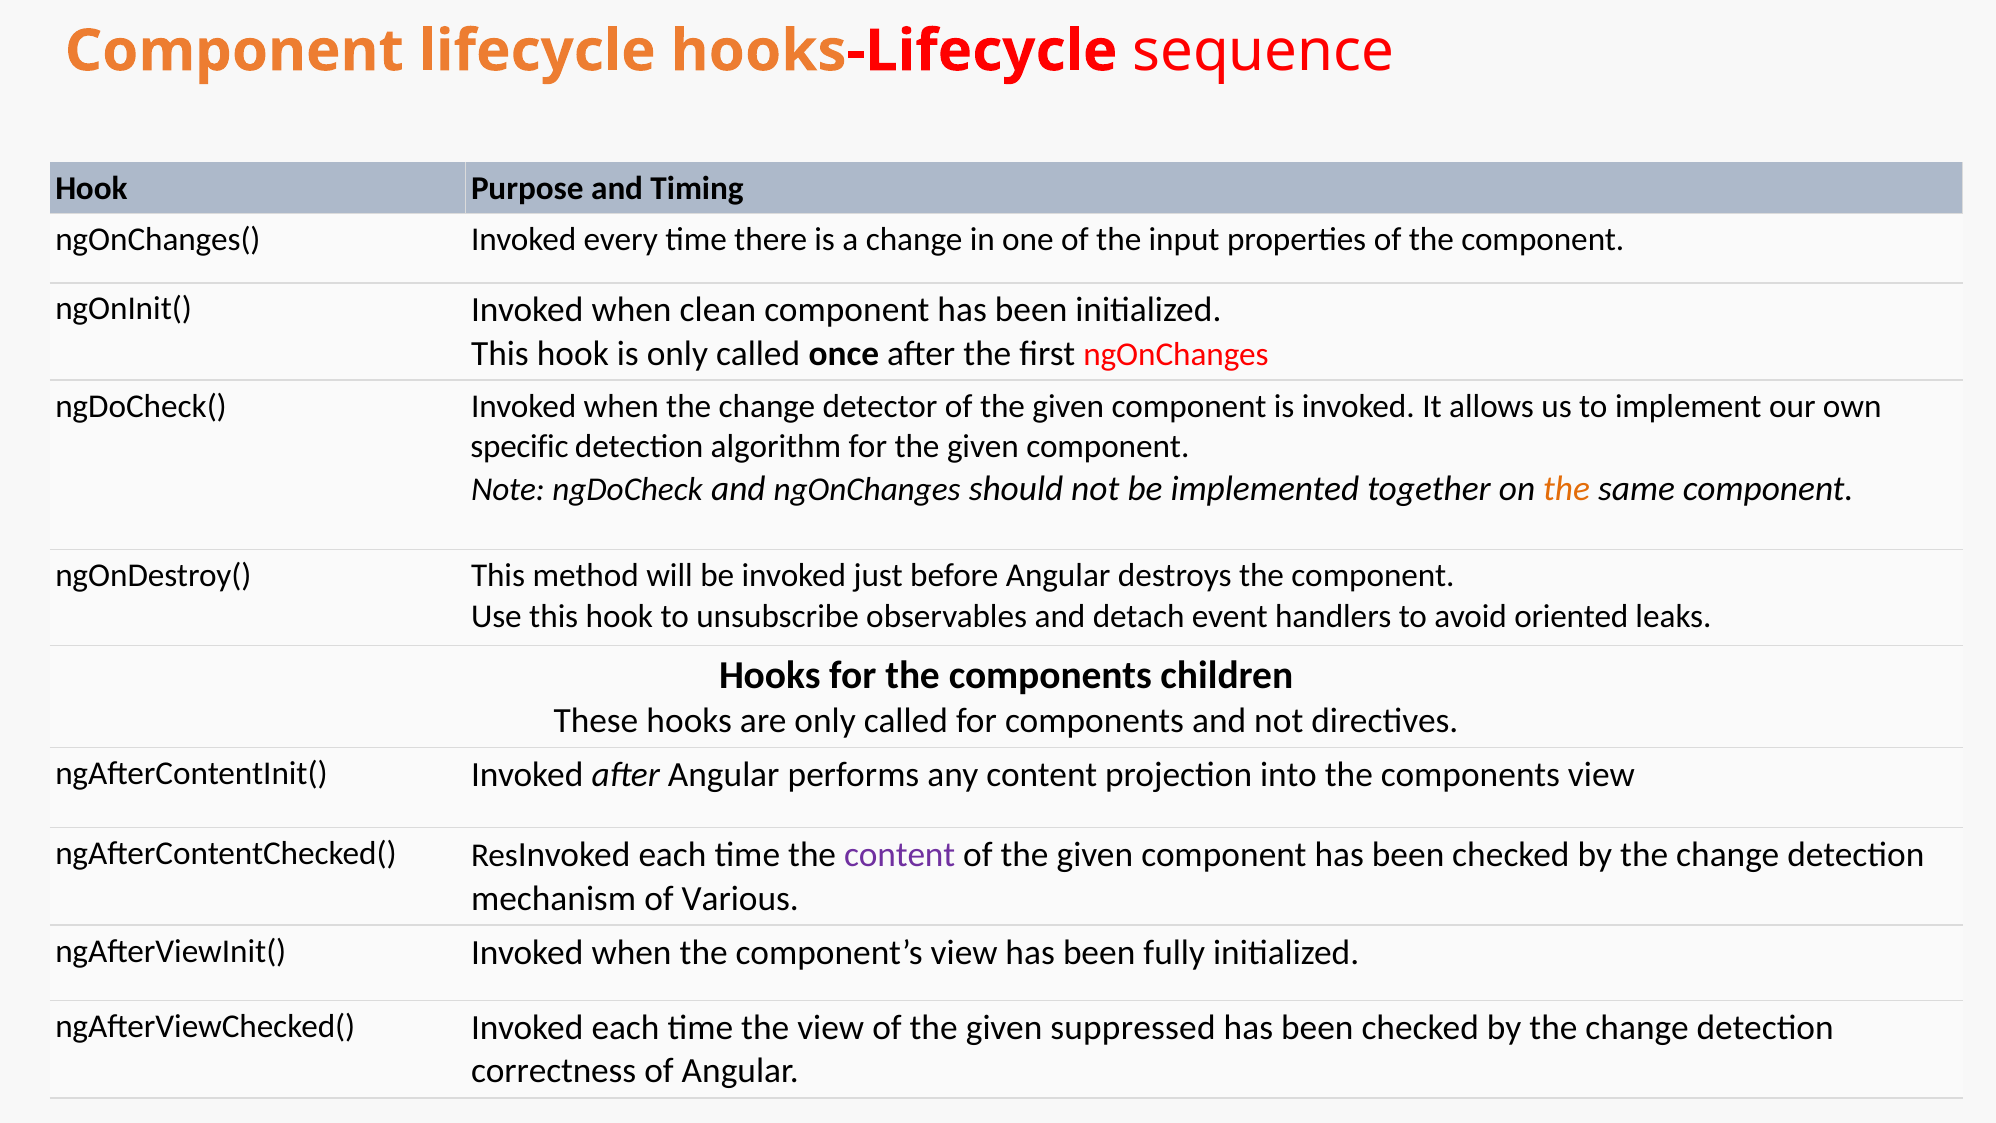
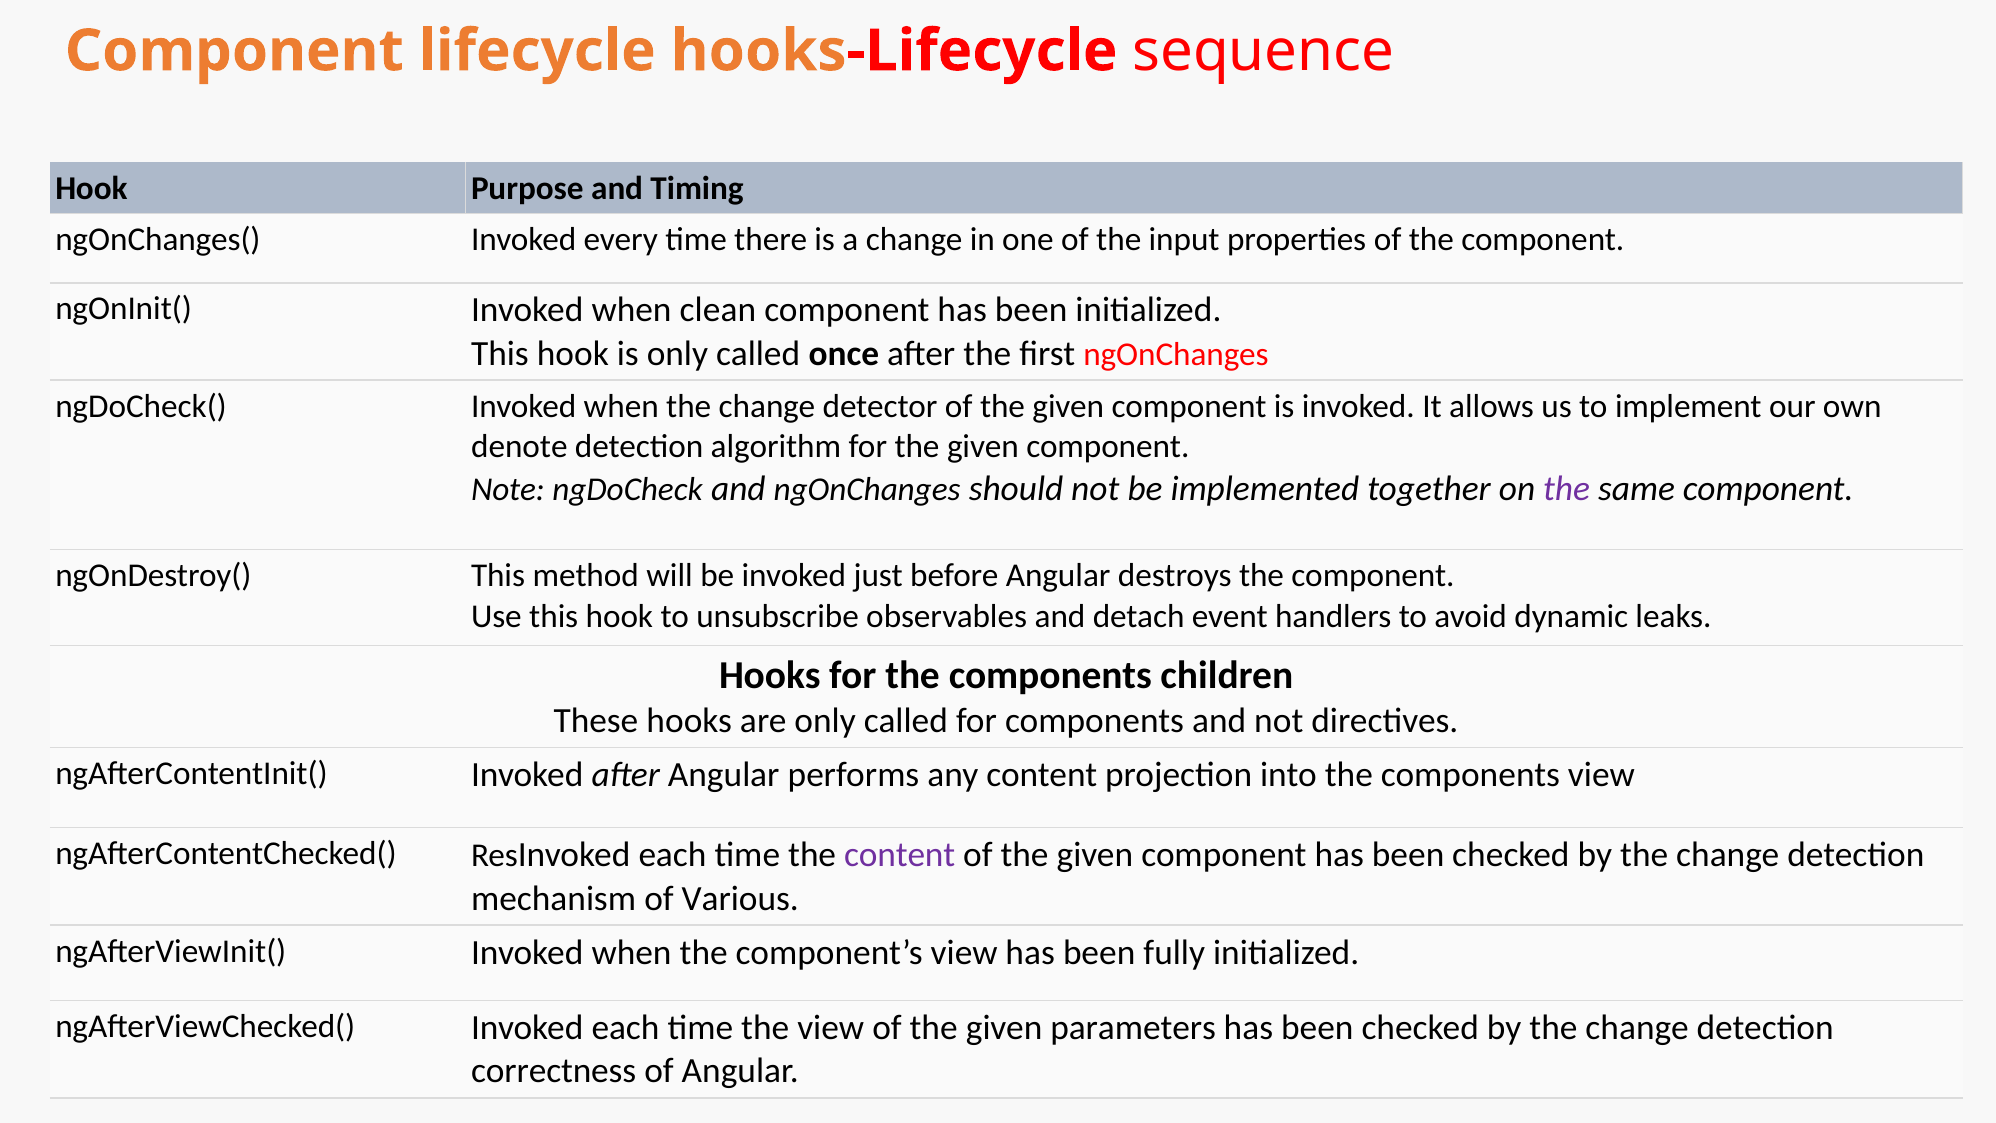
specific: specific -> denote (519, 447)
the colour: orange -> purple (1567, 489)
oriented: oriented -> dynamic (1571, 616)
suppressed: suppressed -> parameters (1133, 1028)
